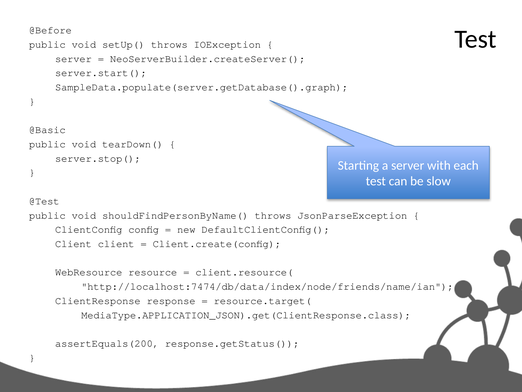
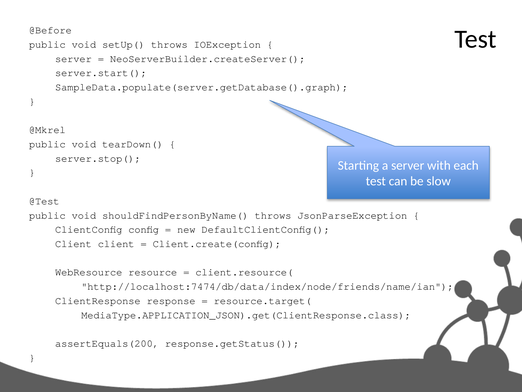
@Basic: @Basic -> @Mkrel (47, 130)
